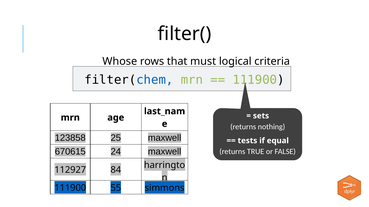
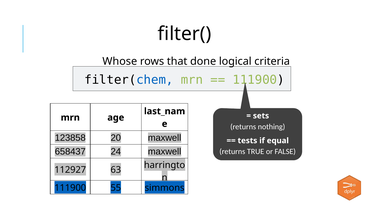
must: must -> done (203, 62)
25: 25 -> 20 (116, 138)
670615: 670615 -> 658437 (70, 152)
84: 84 -> 63 (116, 170)
